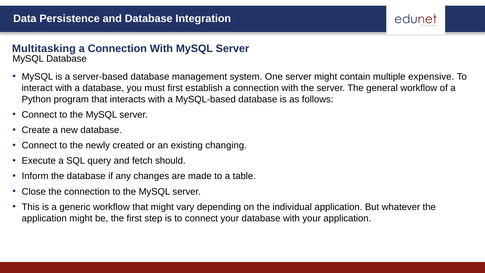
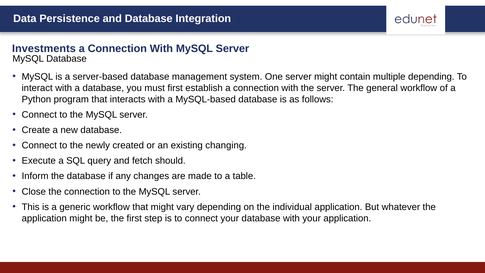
Multitasking: Multitasking -> Investments (44, 48)
multiple expensive: expensive -> depending (431, 77)
